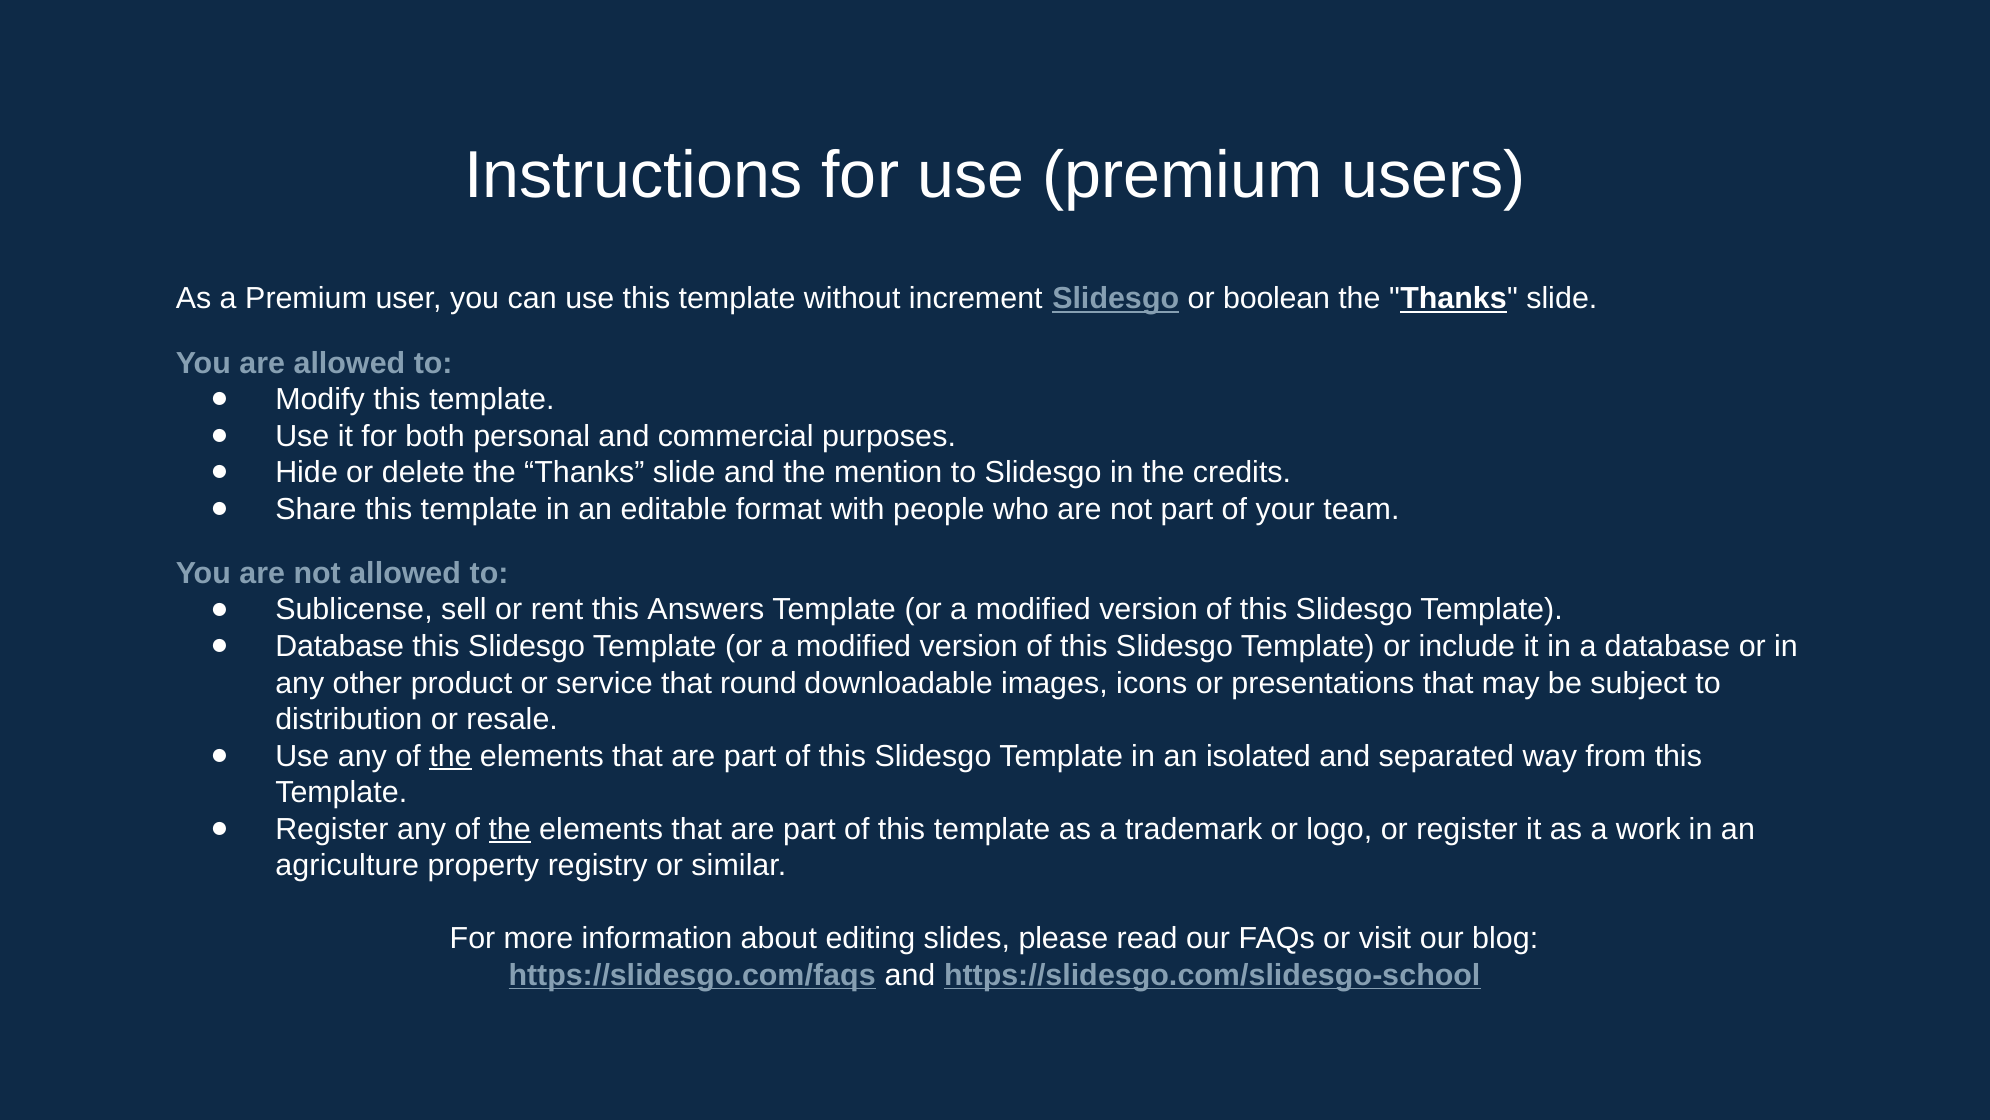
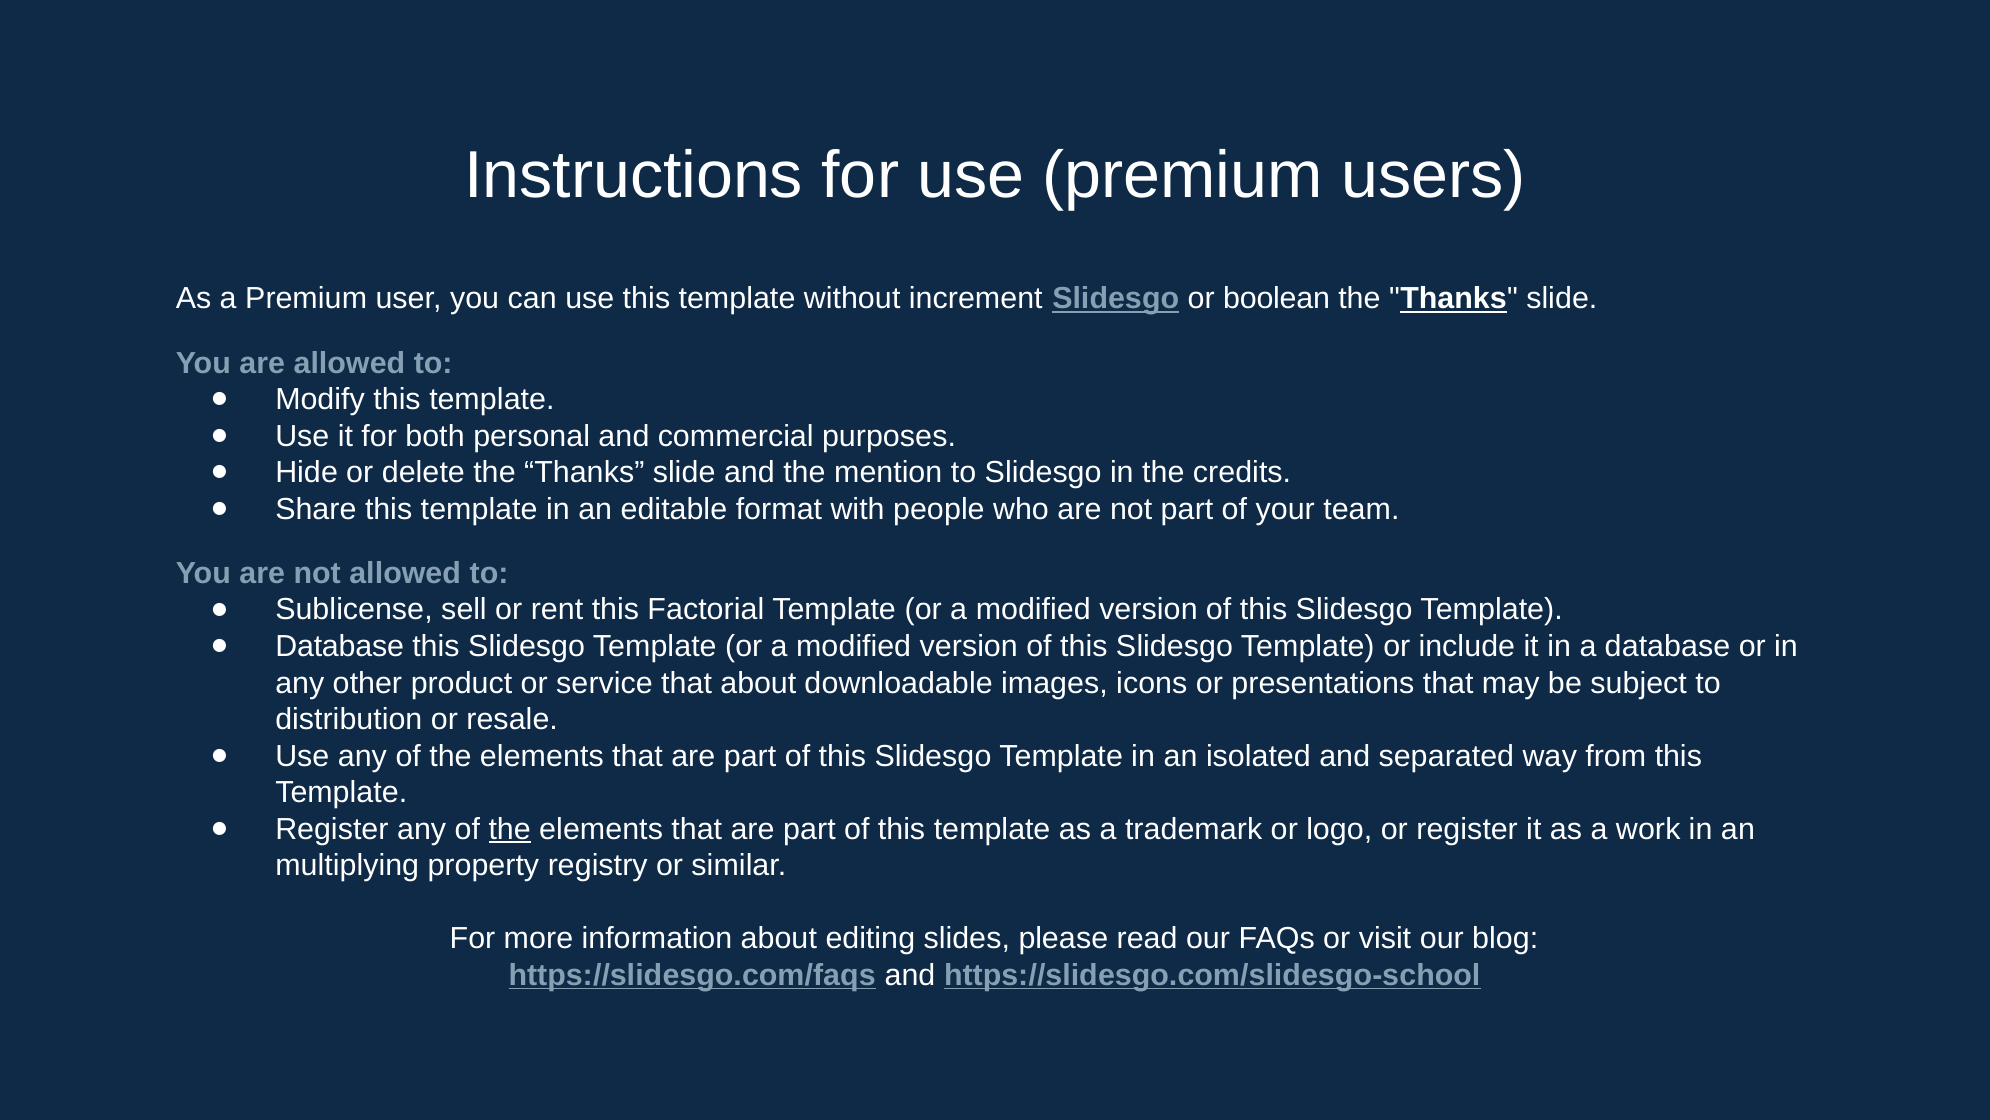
Answers: Answers -> Factorial (706, 610)
that round: round -> about (758, 683)
the underline: present -> none (450, 756)
agriculture: agriculture -> multiplying (347, 865)
